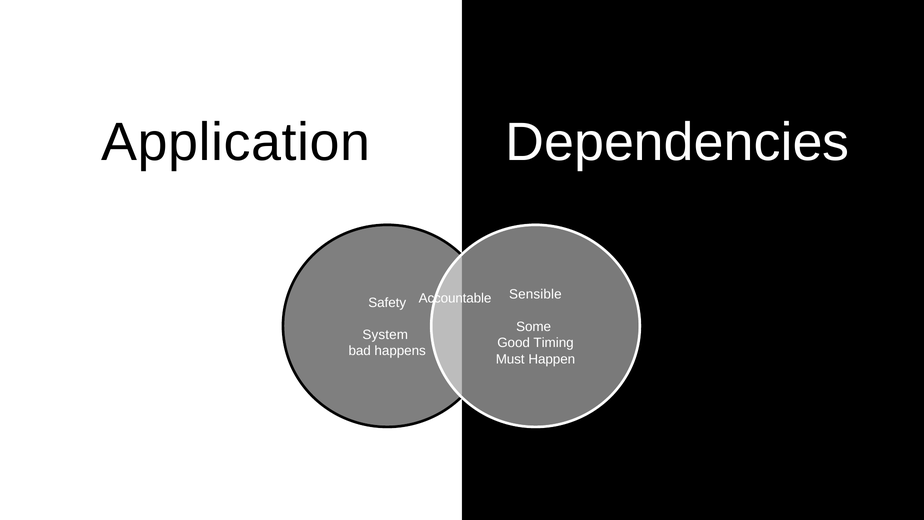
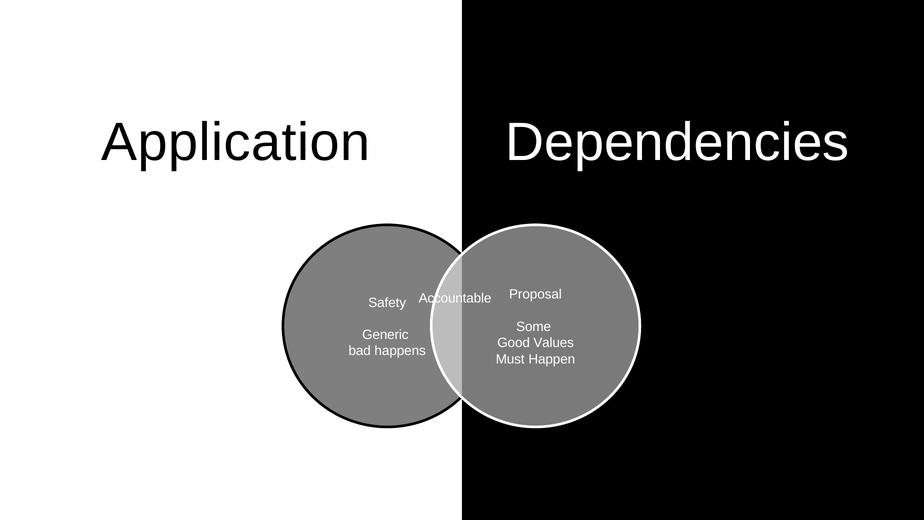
Sensible: Sensible -> Proposal (535, 294)
System: System -> Generic (385, 335)
Good Timing: Timing -> Values (554, 343)
